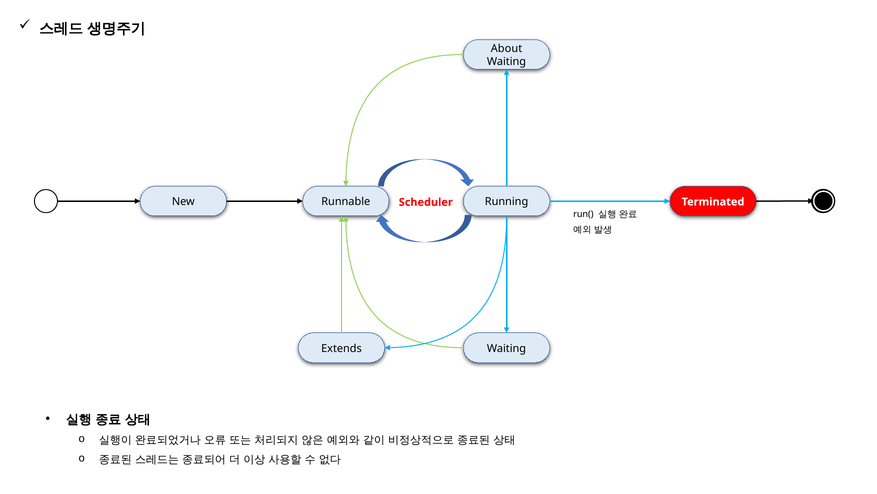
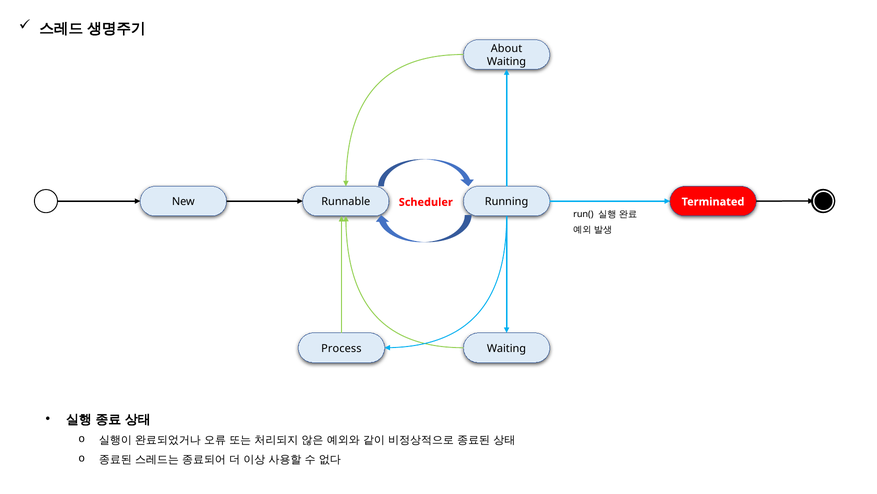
Extends: Extends -> Process (341, 348)
